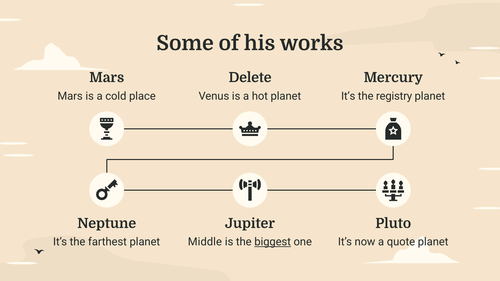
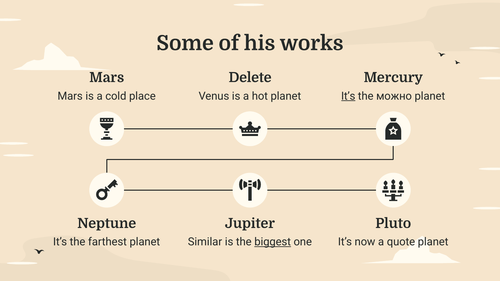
It’s underline: none -> present (348, 96)
registry: registry -> можно (394, 96)
Middle: Middle -> Similar (205, 242)
